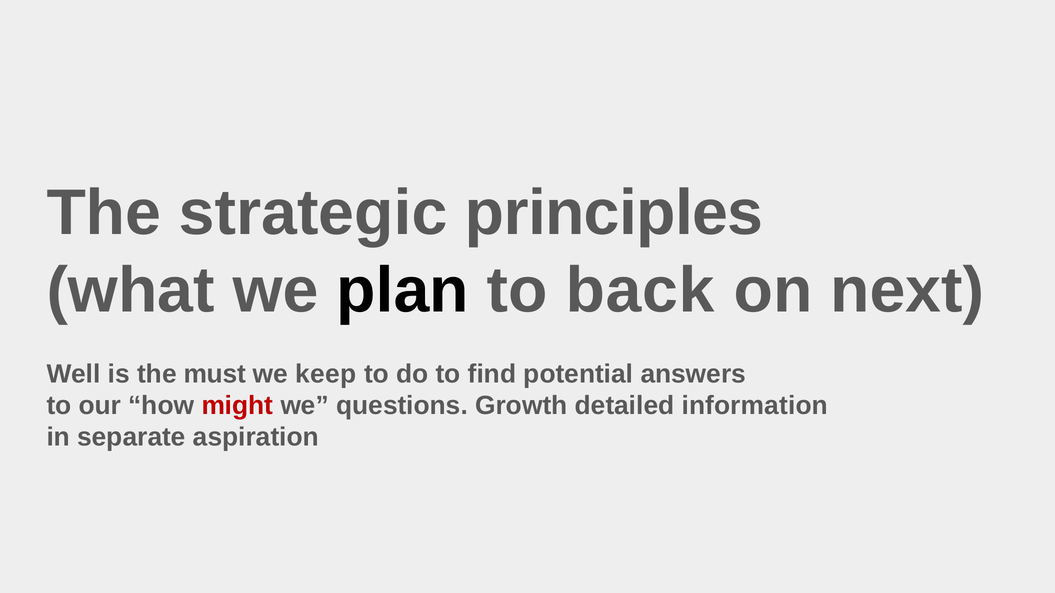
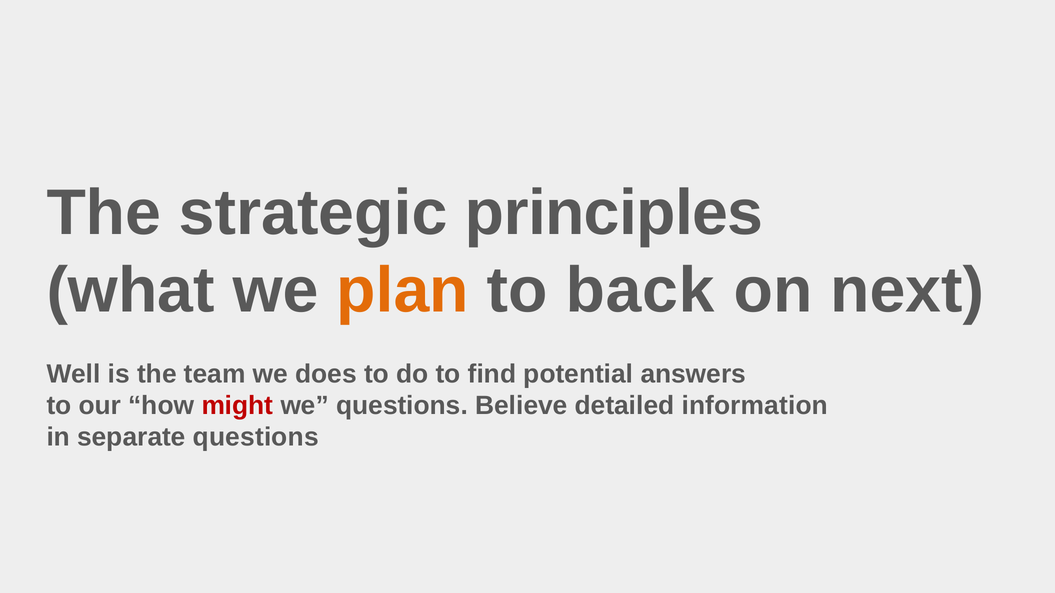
plan colour: black -> orange (403, 291)
must: must -> team (215, 374)
keep: keep -> does (326, 374)
Growth: Growth -> Believe (521, 406)
separate aspiration: aspiration -> questions (256, 438)
